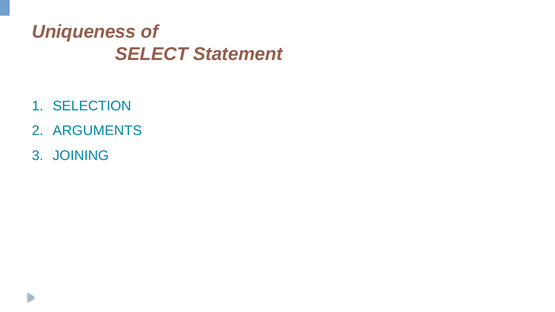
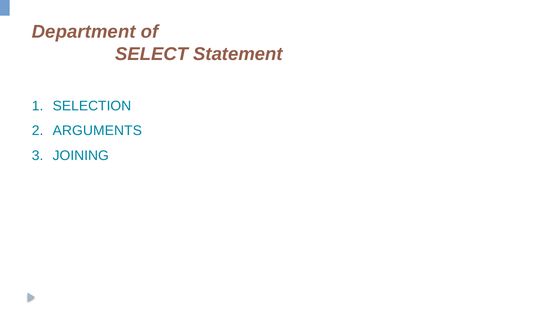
Uniqueness: Uniqueness -> Department (84, 32)
